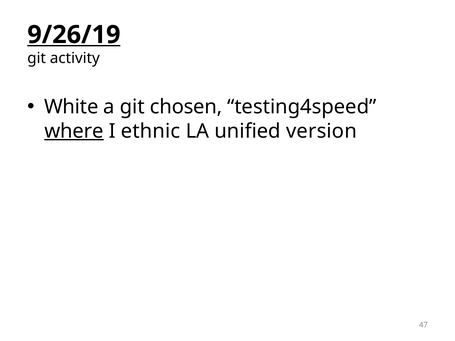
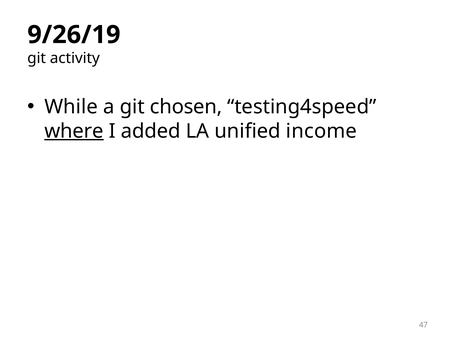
9/26/19 underline: present -> none (74, 35)
White: White -> While (71, 107)
ethnic: ethnic -> added (151, 131)
version: version -> income (321, 131)
